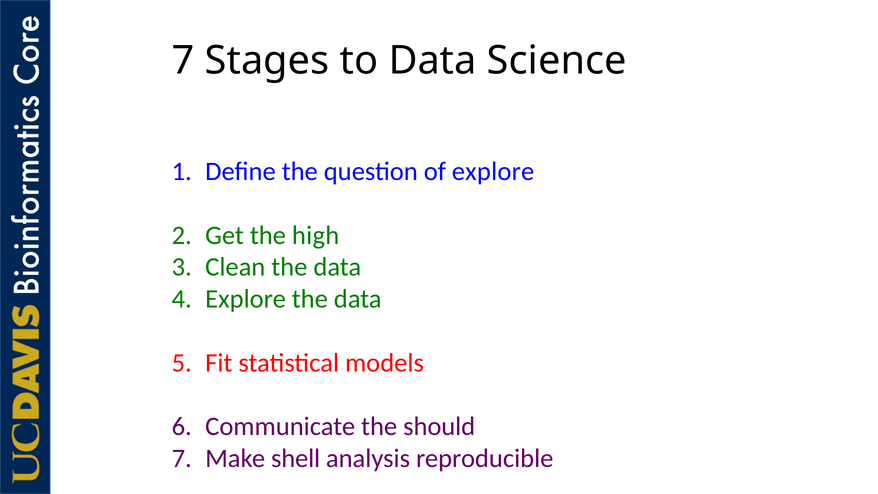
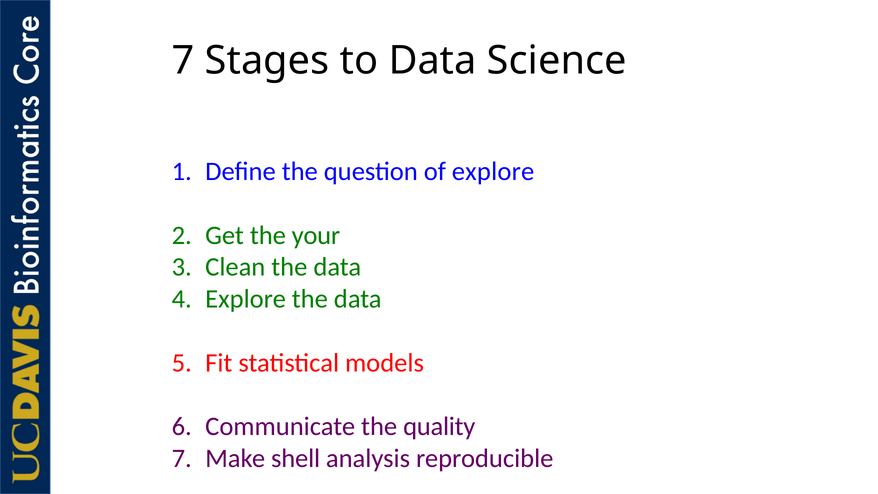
high: high -> your (316, 235)
should: should -> quality (439, 427)
